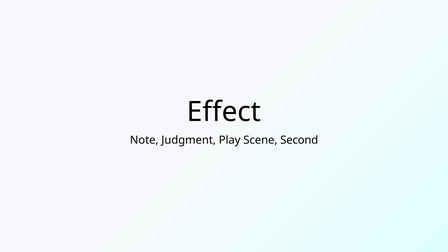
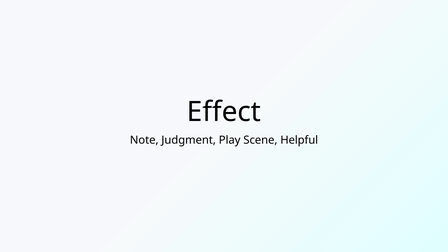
Second: Second -> Helpful (299, 140)
